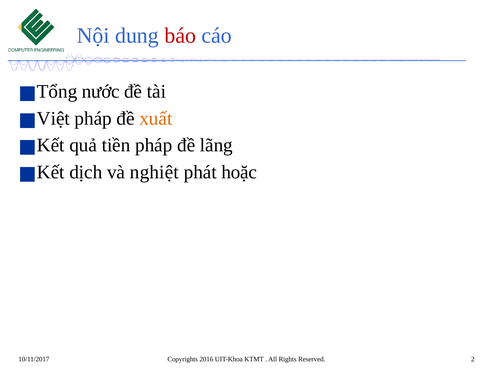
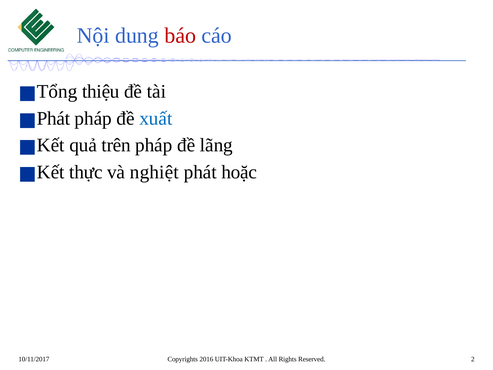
nước: nước -> thiệu (101, 91)
Việt: Việt -> Phát (54, 118)
xuất colour: orange -> blue (156, 118)
tiền: tiền -> trên (116, 145)
dịch: dịch -> thực (86, 172)
